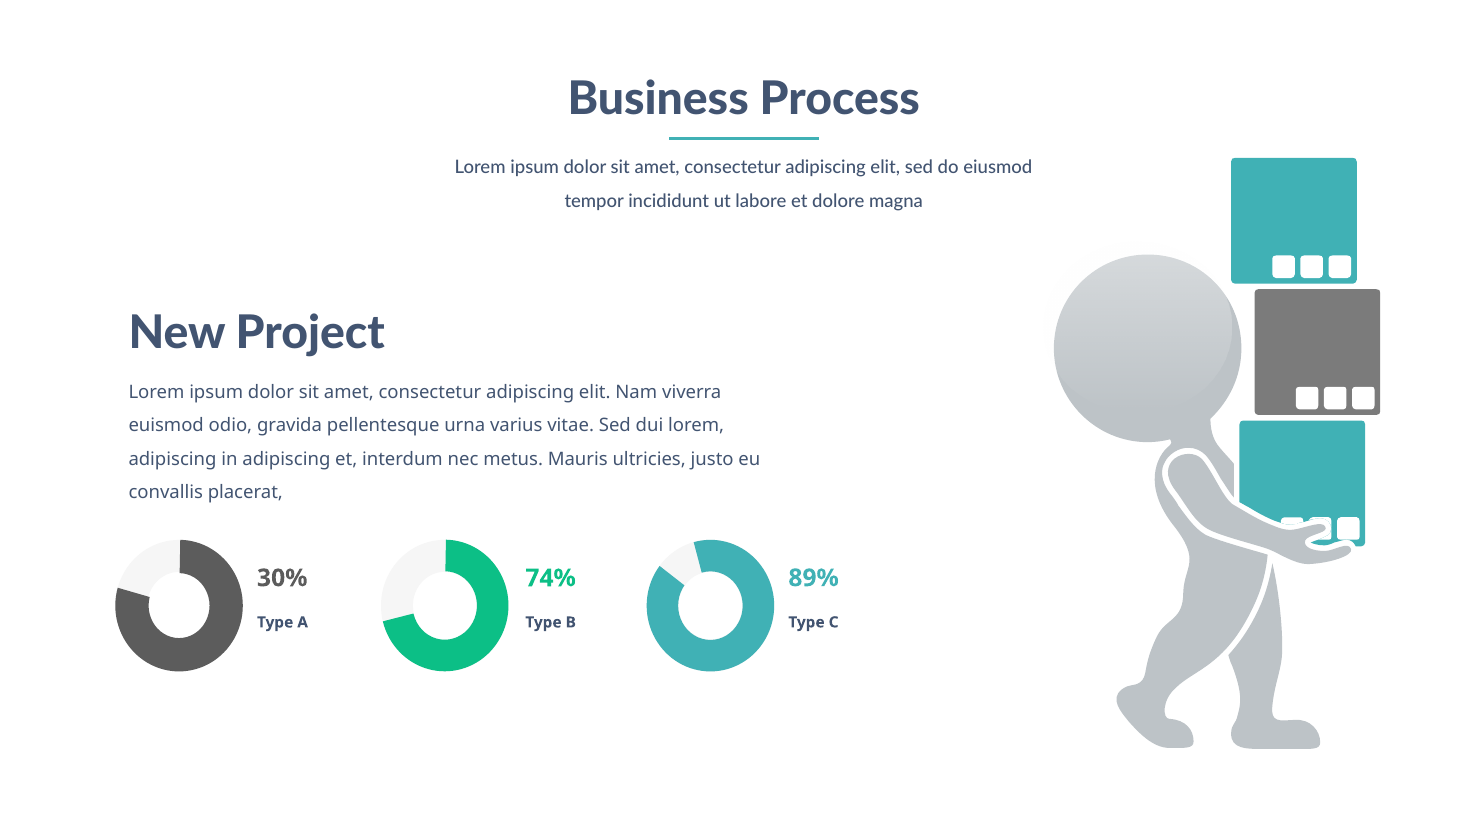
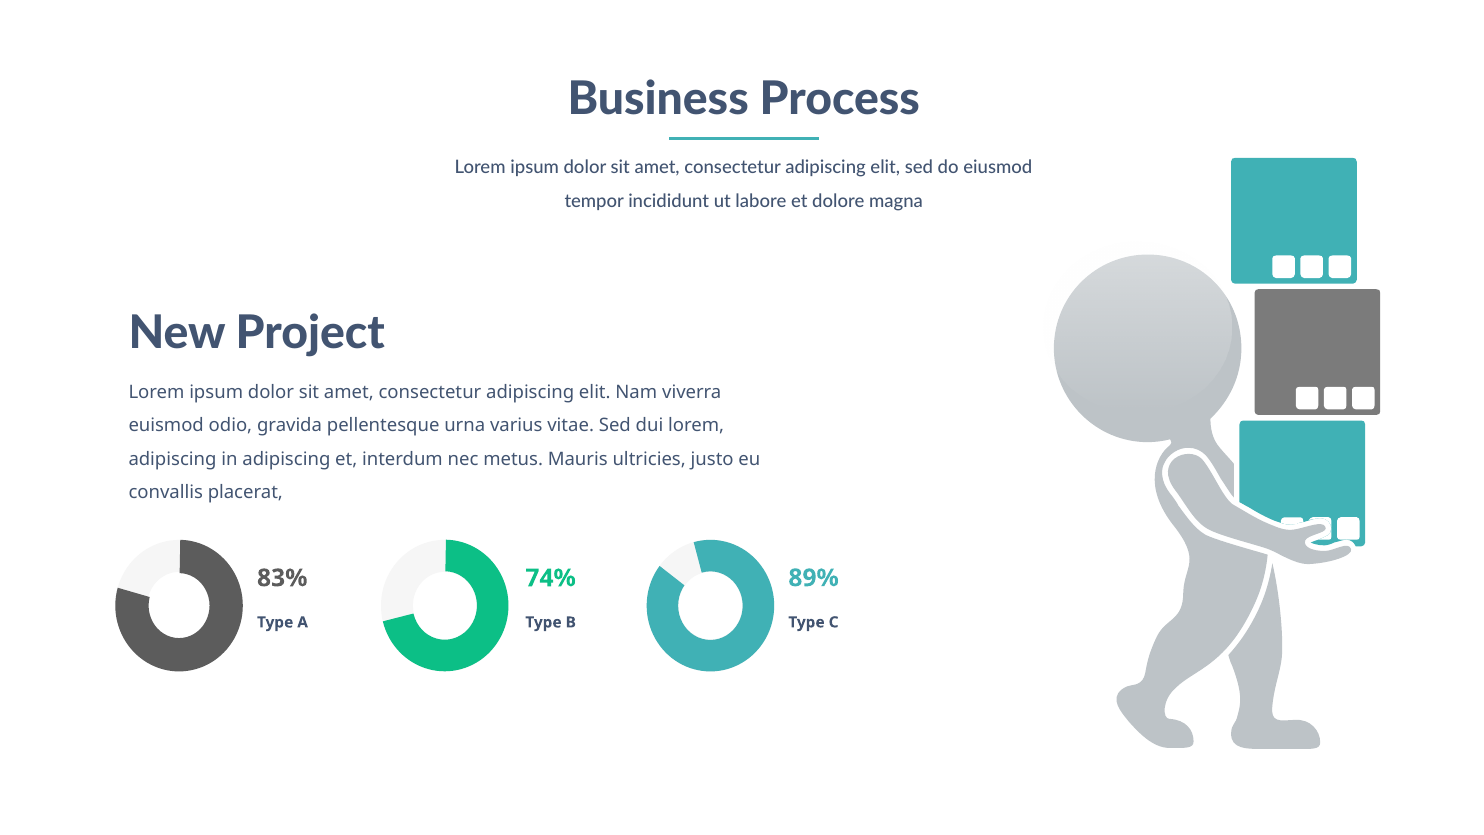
30%: 30% -> 83% (282, 578)
